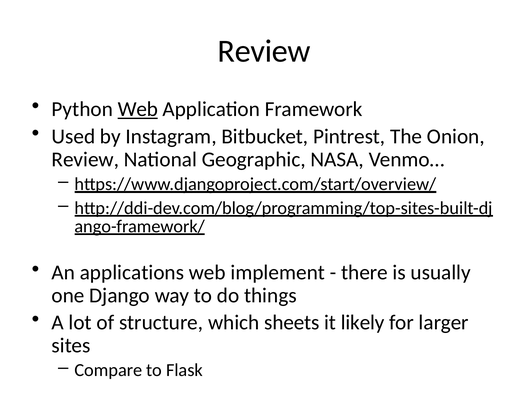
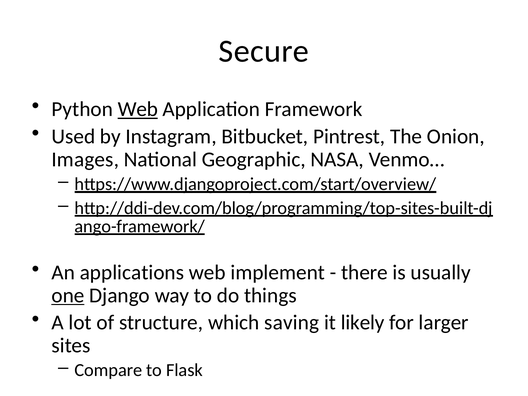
Review: Review -> Secure (264, 51)
Review: Review -> Images (85, 159)
one underline: none -> present (68, 295)
sheets: sheets -> saving (292, 323)
